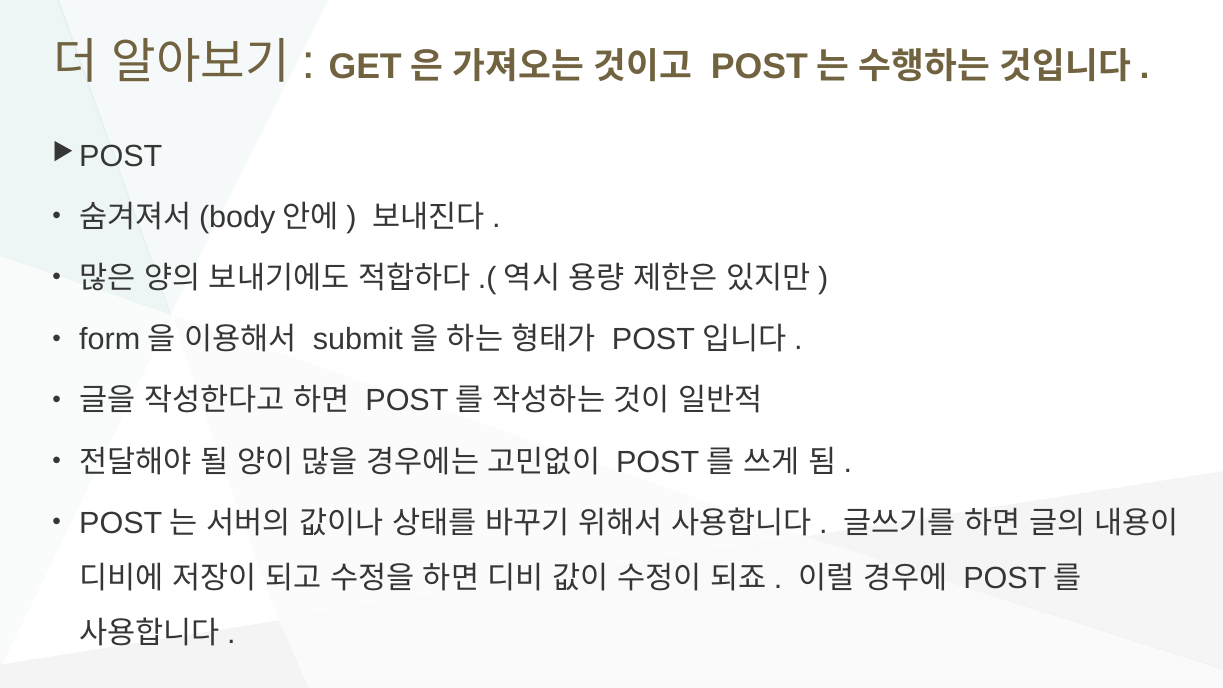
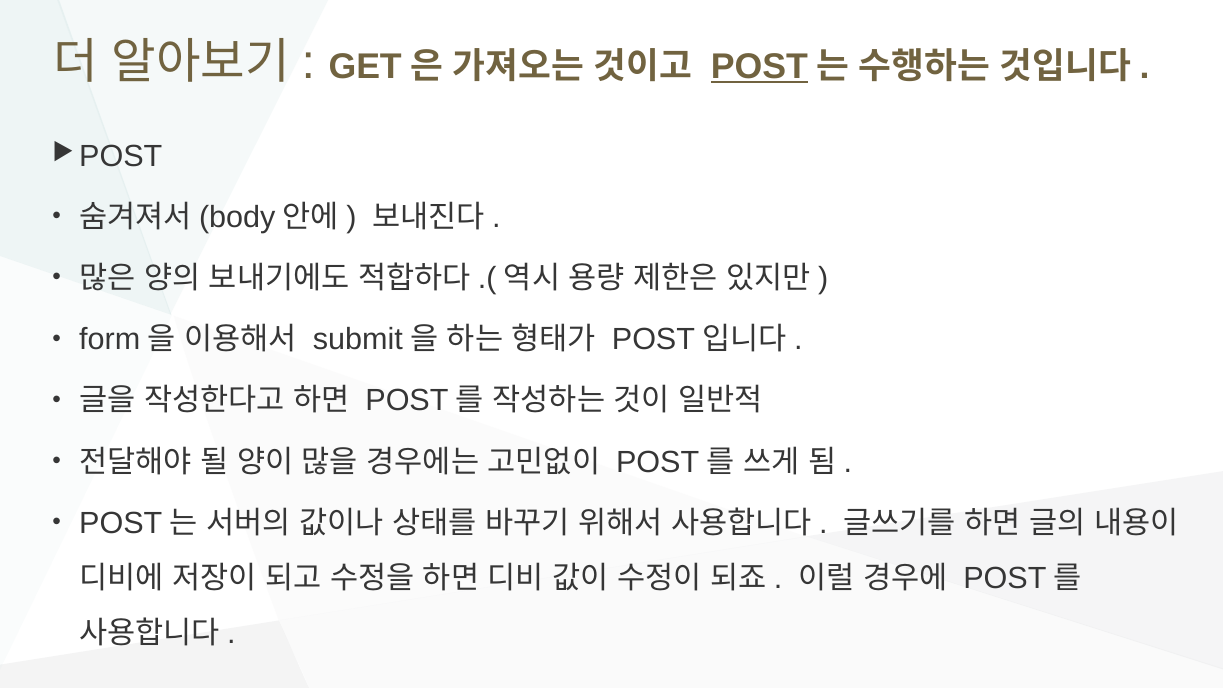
POST underline: none -> present (759, 67)
